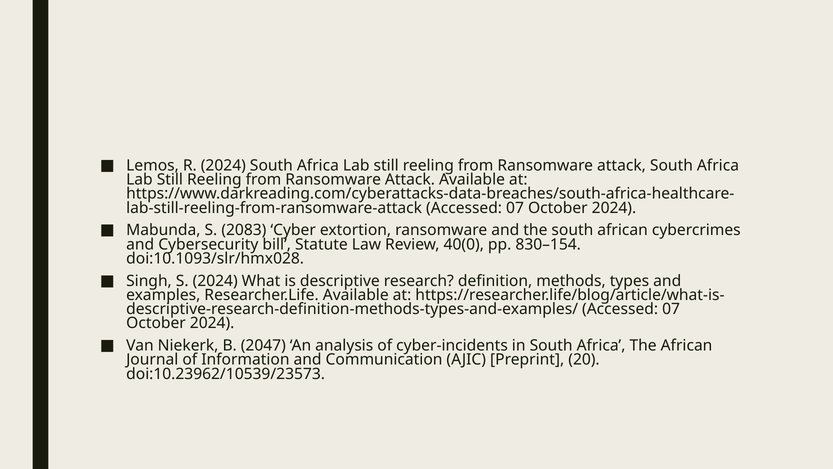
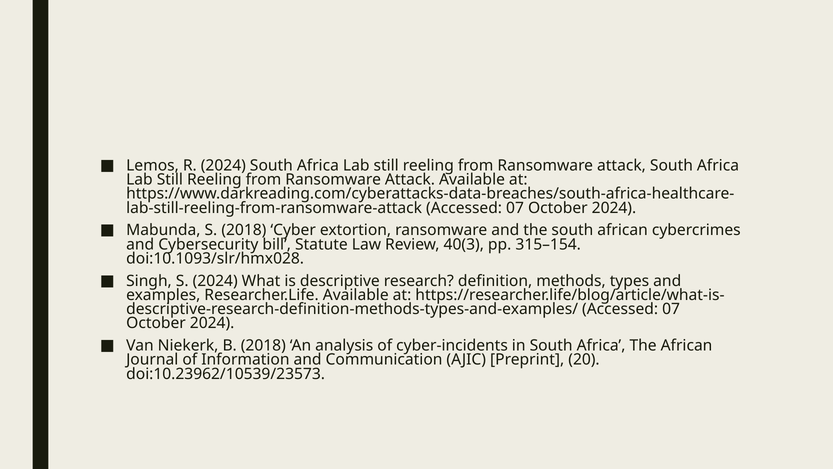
S 2083: 2083 -> 2018 (244, 230)
40(0: 40(0 -> 40(3 (464, 244)
830–154: 830–154 -> 315–154 (548, 244)
B 2047: 2047 -> 2018 (263, 345)
